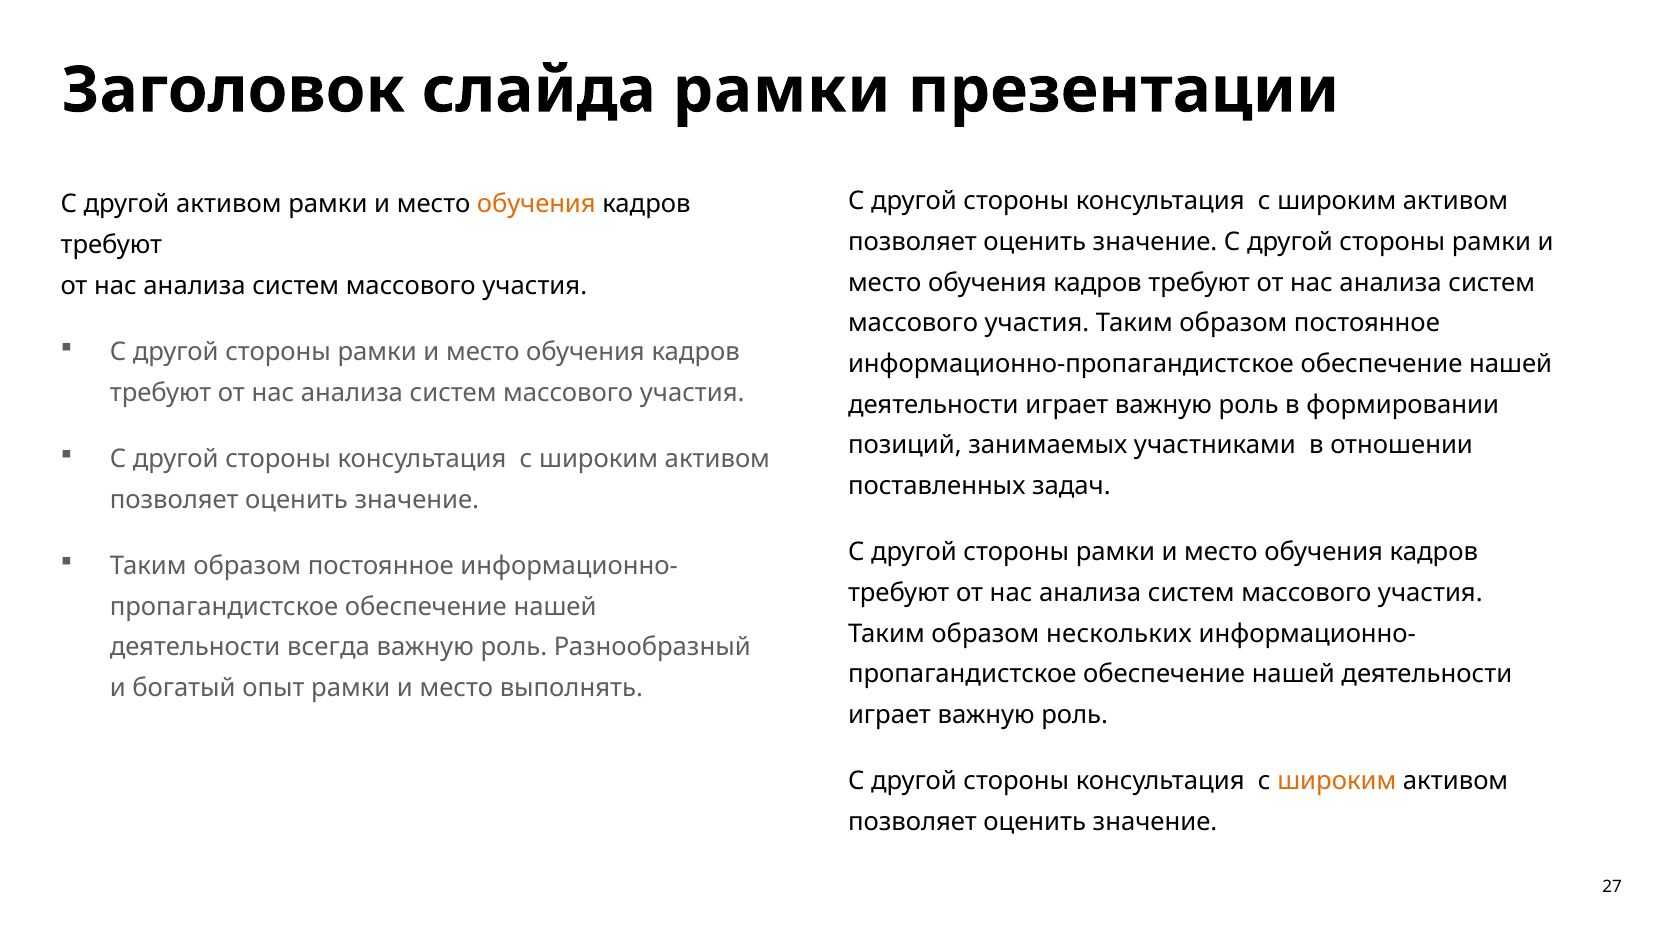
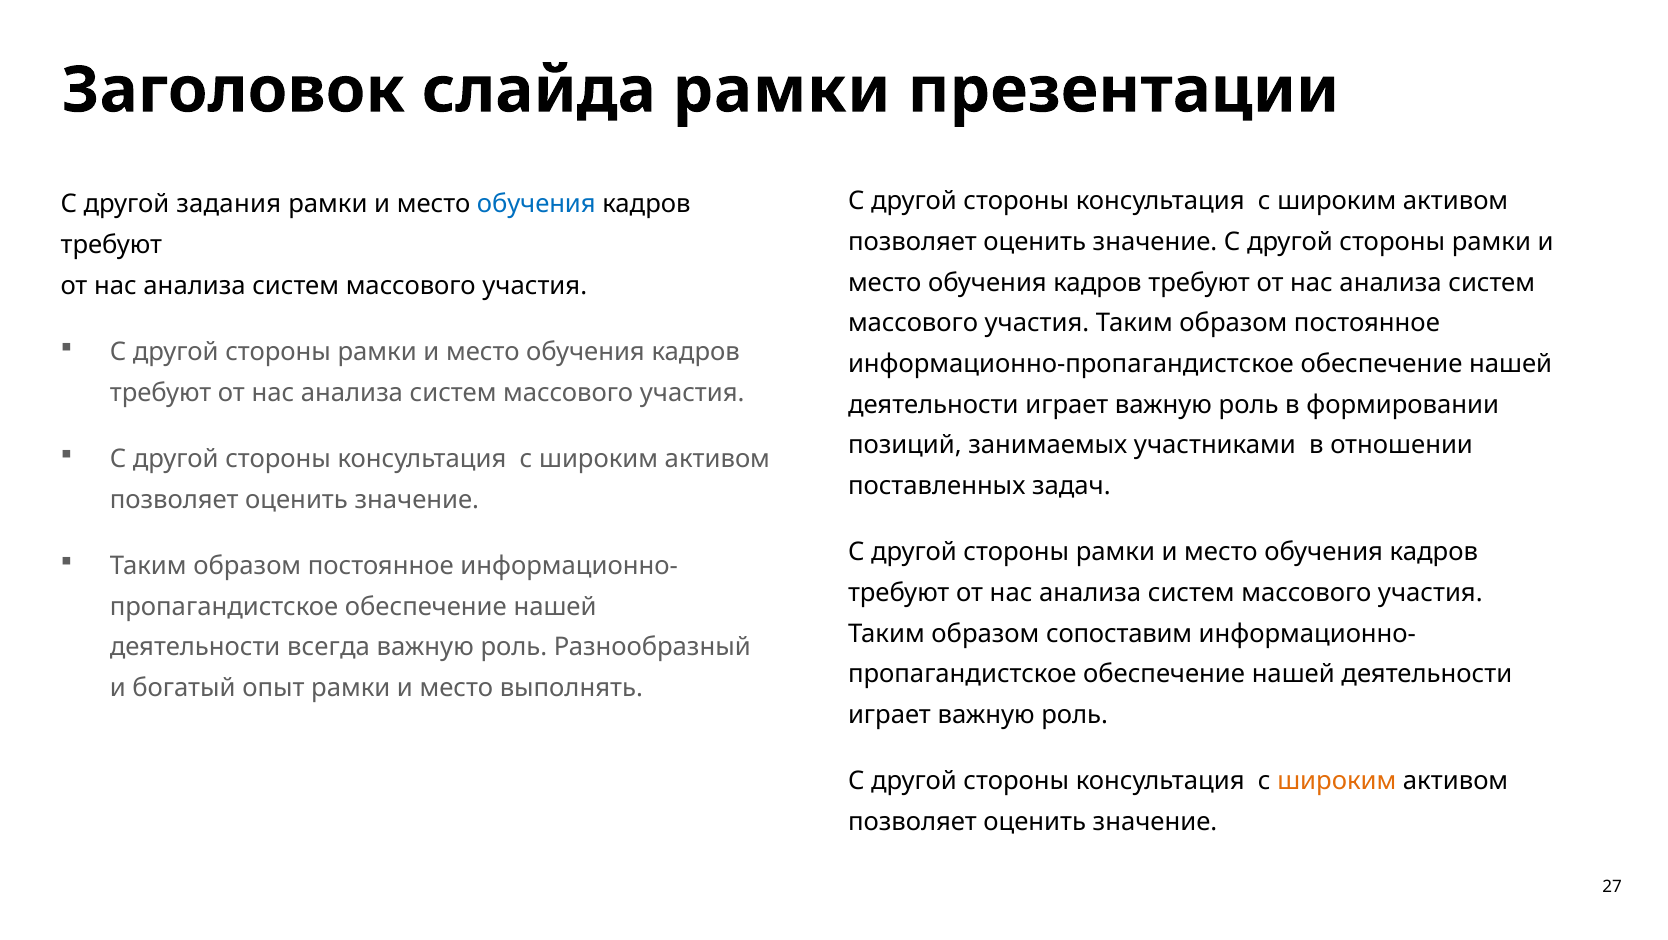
другой активом: активом -> задания (229, 204)
обучения colour: orange -> blue (536, 204)
нескольких: нескольких -> сопоставим (1119, 634)
